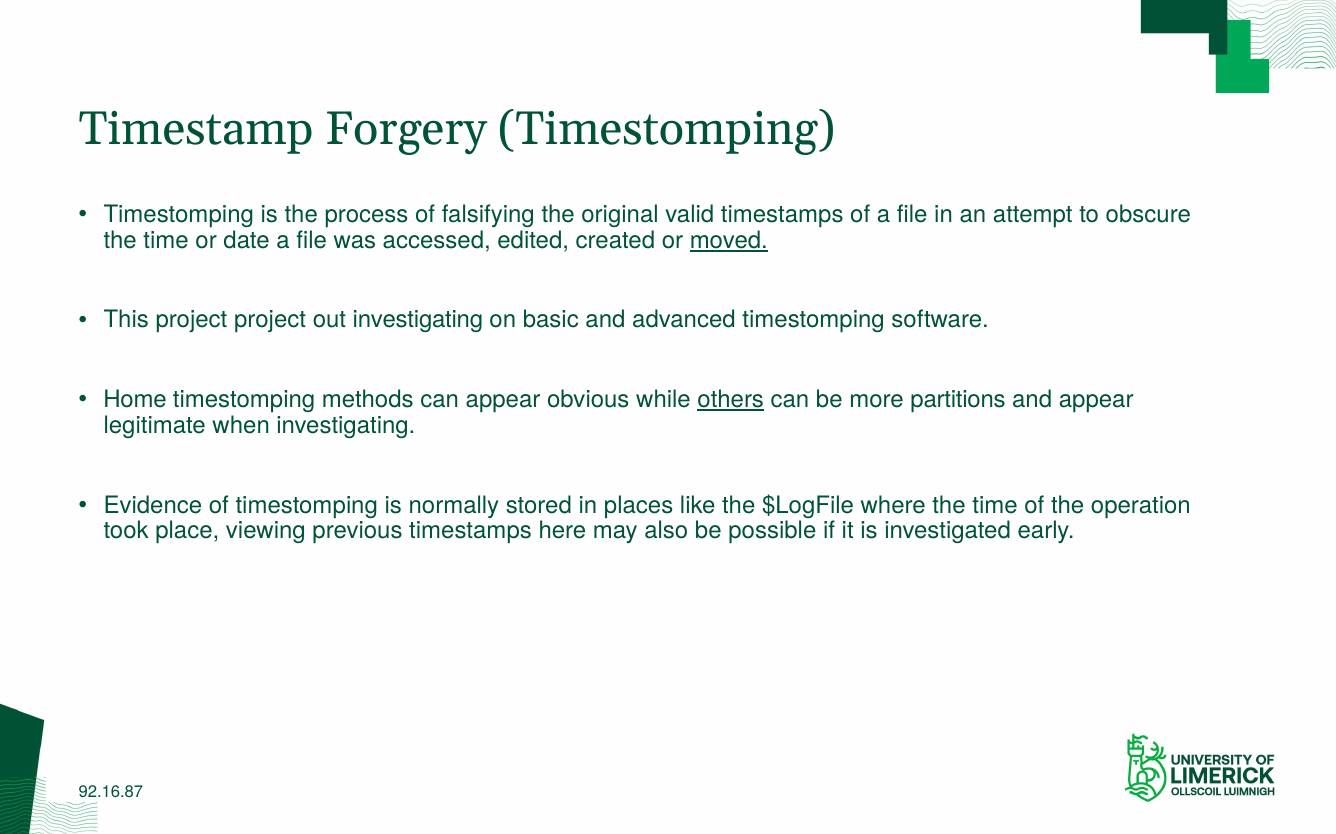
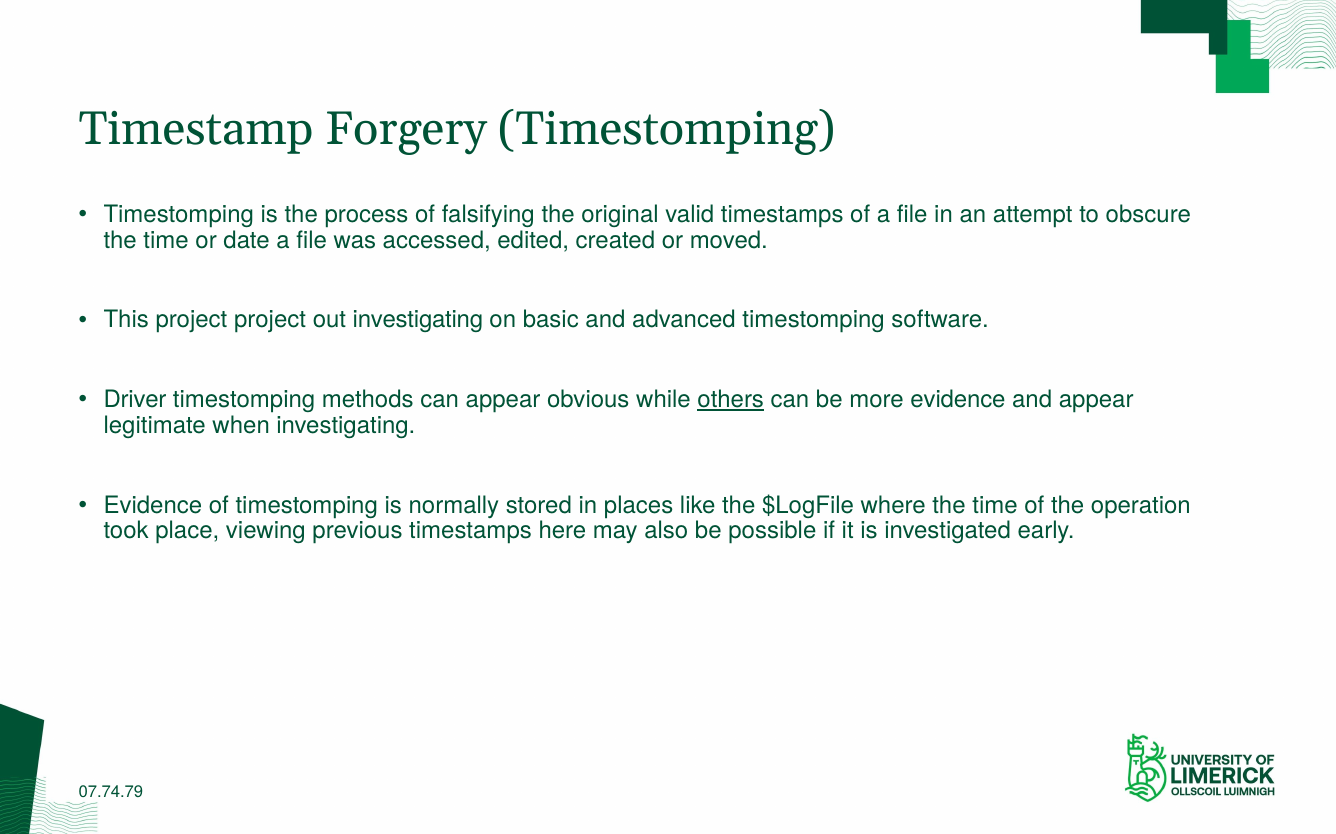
moved underline: present -> none (729, 241)
Home: Home -> Driver (135, 400)
more partitions: partitions -> evidence (958, 400)
92.16.87: 92.16.87 -> 07.74.79 (111, 793)
